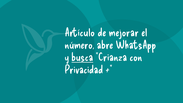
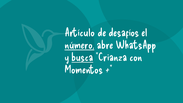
mejorar: mejorar -> desafíos (124, 33)
número underline: none -> present (79, 45)
Privacidad: Privacidad -> Momentos (84, 70)
